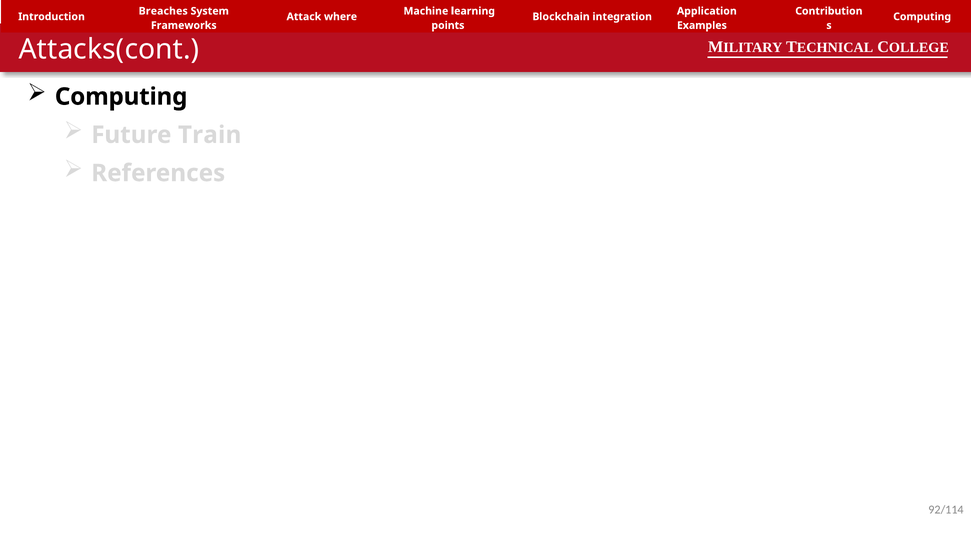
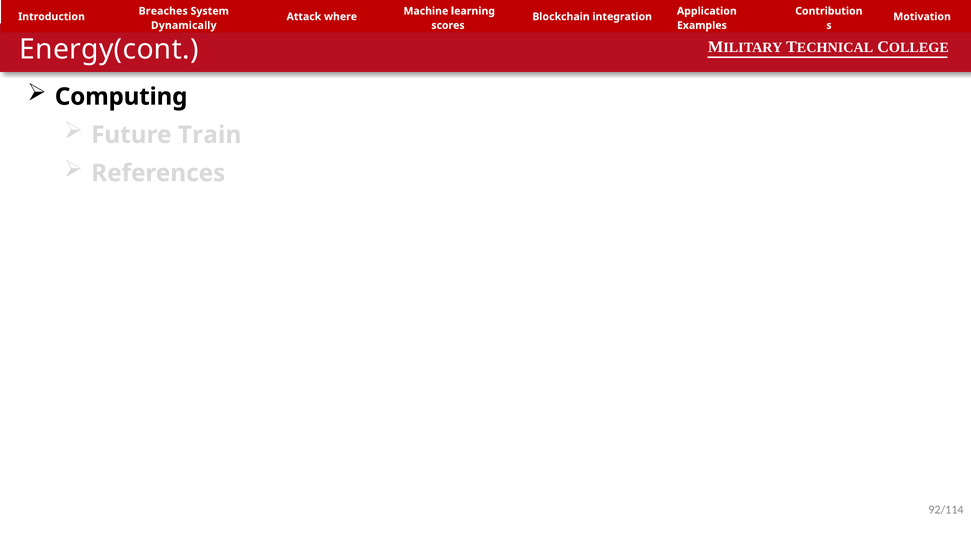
Computing: Computing -> Motivation (922, 17)
Frameworks: Frameworks -> Dynamically (184, 25)
points: points -> scores (448, 25)
Attacks(cont: Attacks(cont -> Energy(cont (109, 49)
